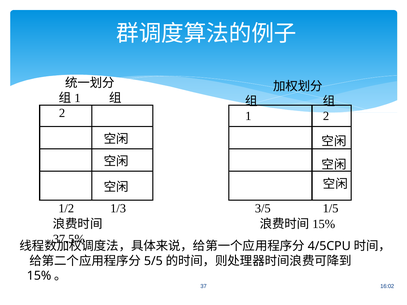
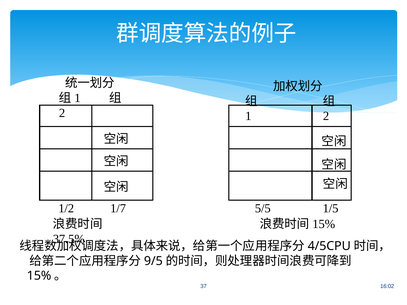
1/3: 1/3 -> 1/7 (118, 209)
3/5: 3/5 -> 5/5 (263, 209)
5/5: 5/5 -> 9/5 (153, 261)
